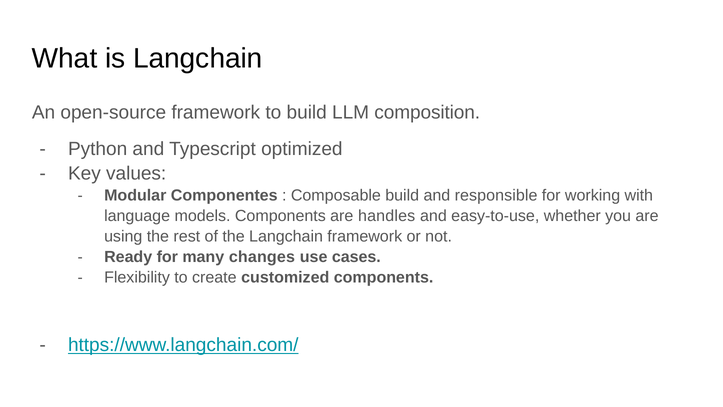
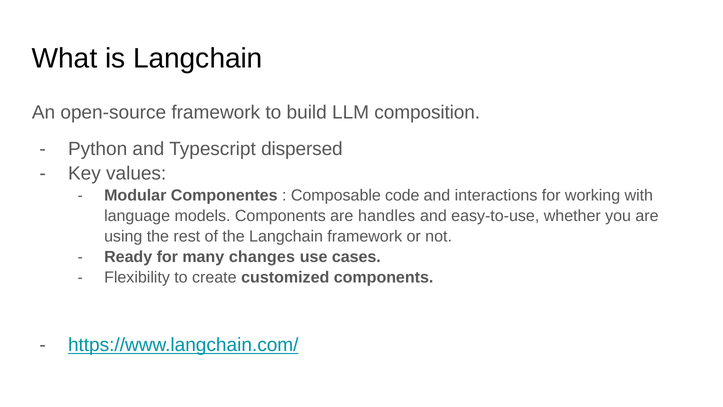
optimized: optimized -> dispersed (302, 149)
Composable build: build -> code (402, 195)
responsible: responsible -> interactions (496, 195)
